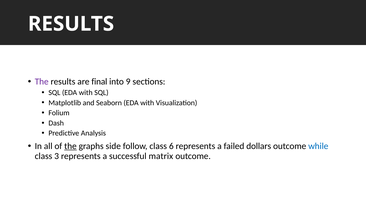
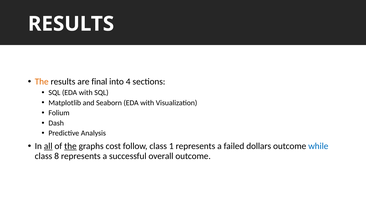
The colour: purple -> orange (42, 82)
9: 9 -> 4 (128, 82)
all underline: none -> present (48, 146)
side: side -> cost (113, 146)
6: 6 -> 1 (171, 146)
3: 3 -> 8 (57, 156)
matrix: matrix -> overall (161, 156)
